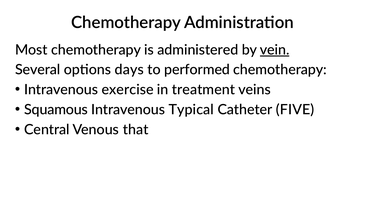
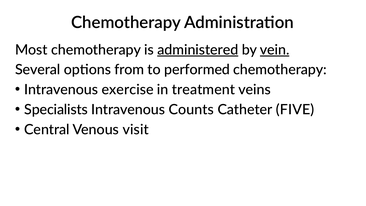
administered underline: none -> present (198, 50)
days: days -> from (129, 70)
Squamous: Squamous -> Specialists (56, 110)
Typical: Typical -> Counts (191, 110)
that: that -> visit (136, 130)
